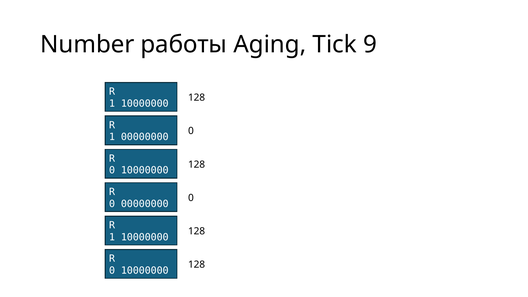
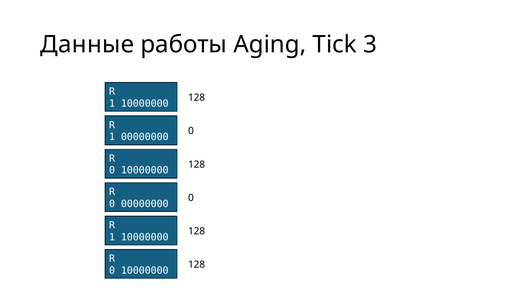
Number: Number -> Данные (87, 44)
9: 9 -> 3 (370, 44)
